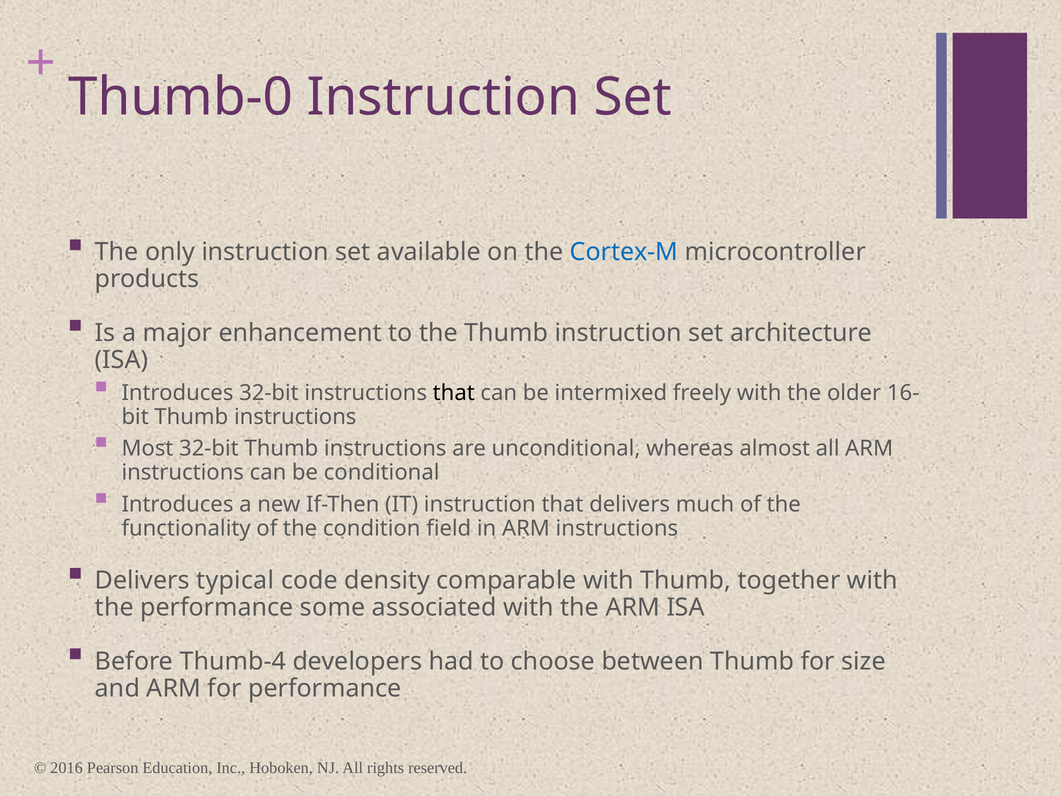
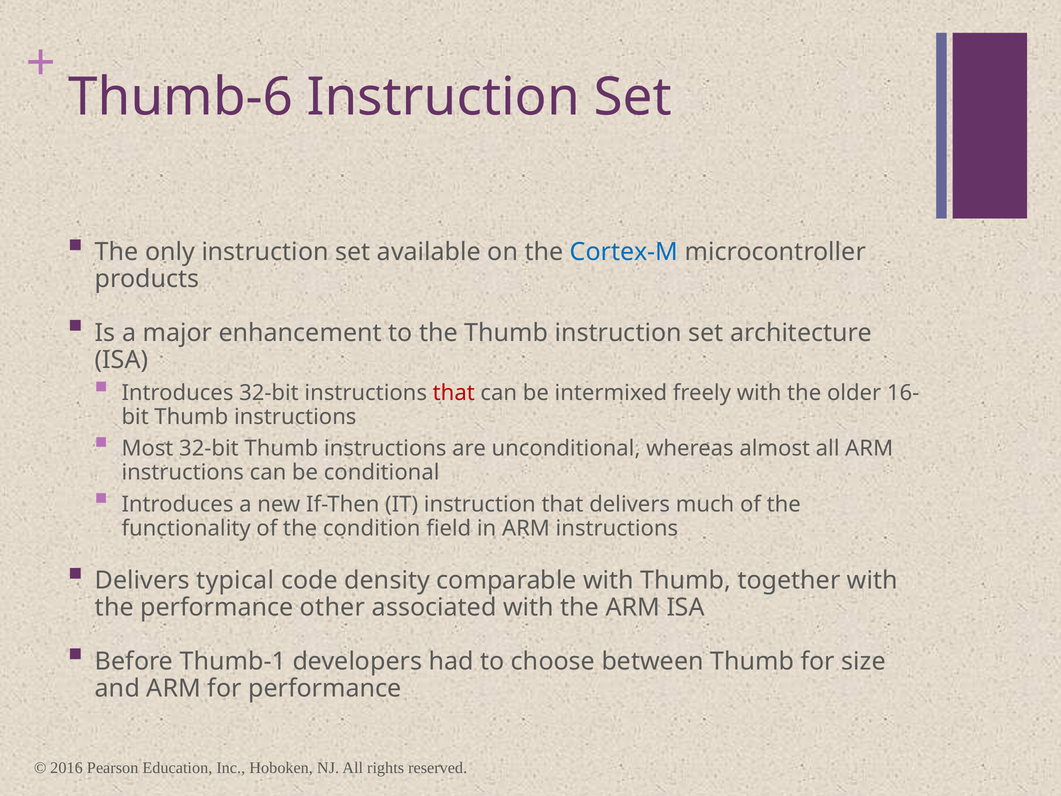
Thumb-0: Thumb-0 -> Thumb-6 (181, 97)
that colour: black -> red (454, 393)
some: some -> other (333, 608)
Thumb-4: Thumb-4 -> Thumb-1 (233, 661)
